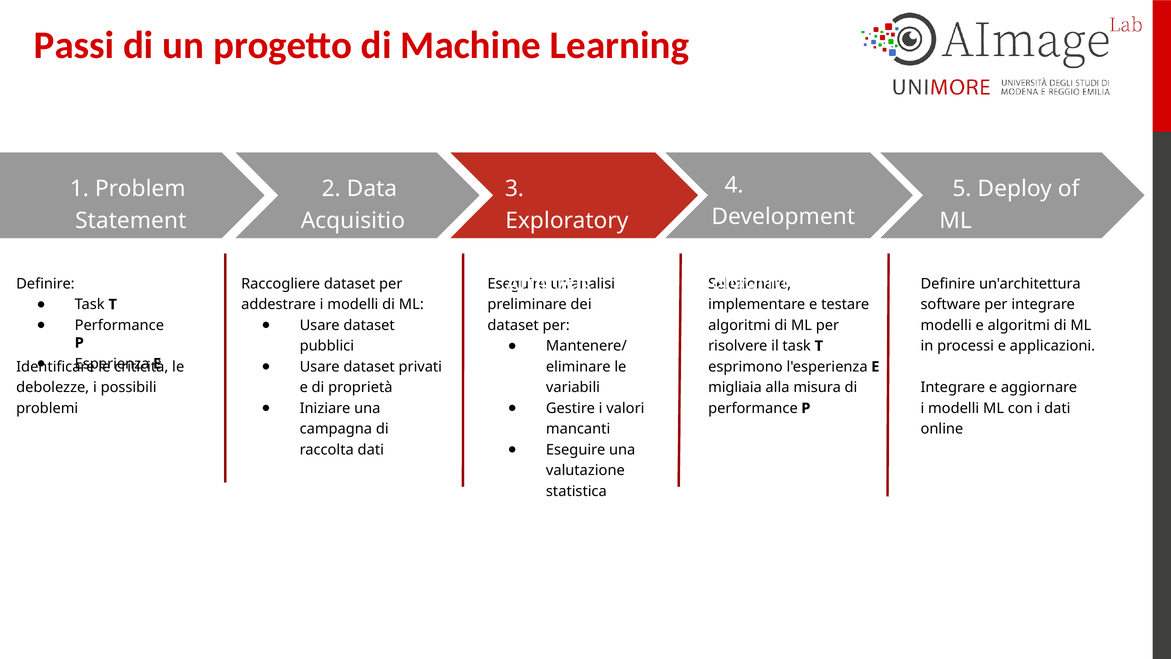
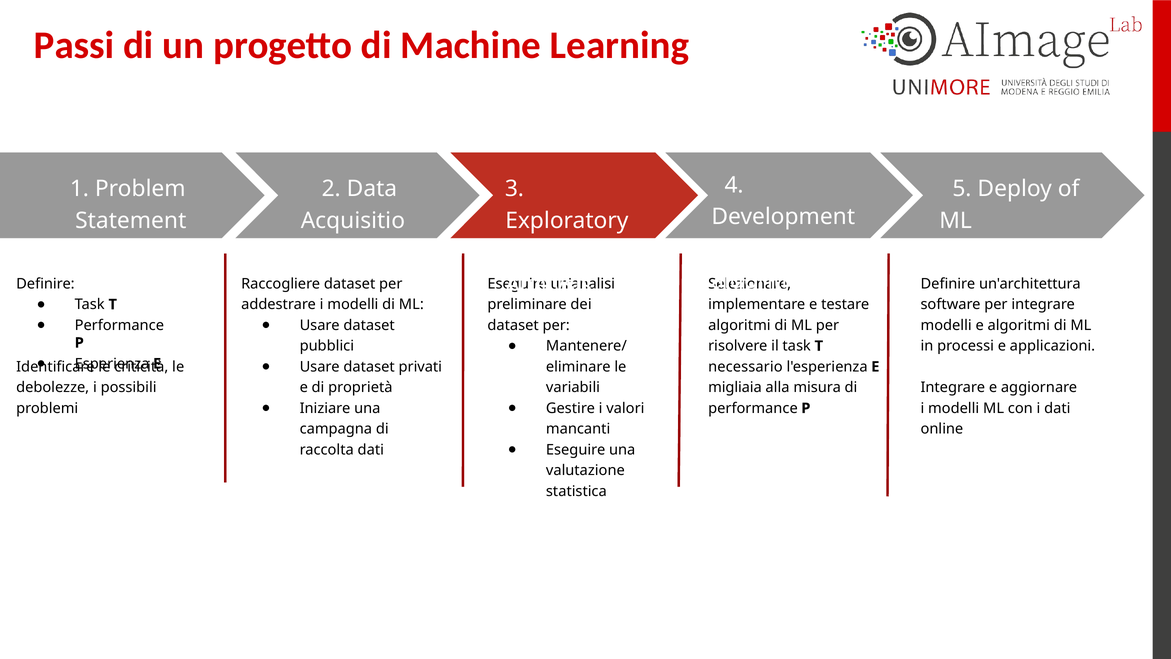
esprimono: esprimono -> necessario (745, 367)
